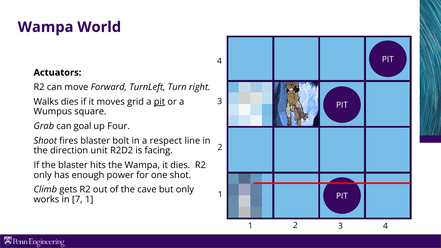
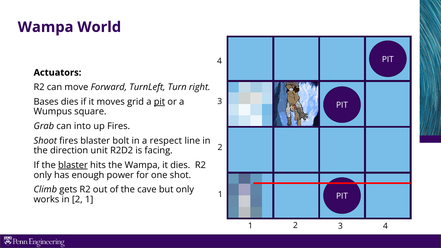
Walks: Walks -> Bases (46, 102)
goal: goal -> into (82, 126)
up Four: Four -> Fires (119, 126)
blaster underline: none -> present (73, 165)
in 7: 7 -> 2 (77, 200)
